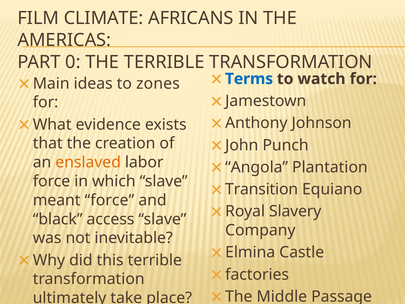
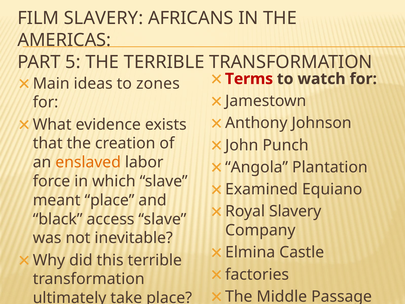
FILM CLIMATE: CLIMATE -> SLAVERY (104, 18)
0: 0 -> 5 (73, 62)
Terms colour: blue -> red (249, 79)
Transition: Transition -> Examined (262, 189)
meant force: force -> place (109, 200)
